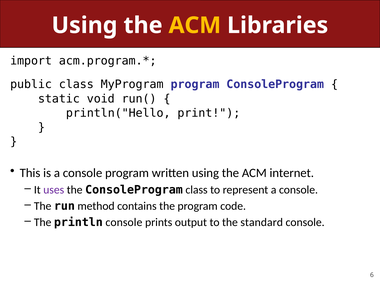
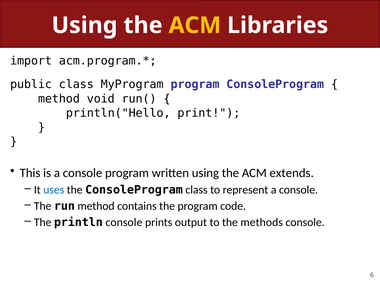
static: static -> method (59, 99)
internet: internet -> extends (292, 173)
uses colour: purple -> blue (54, 190)
standard: standard -> methods (262, 222)
